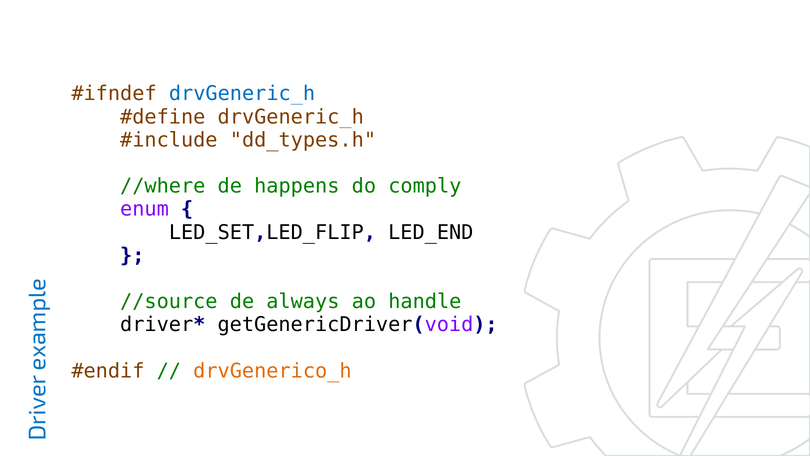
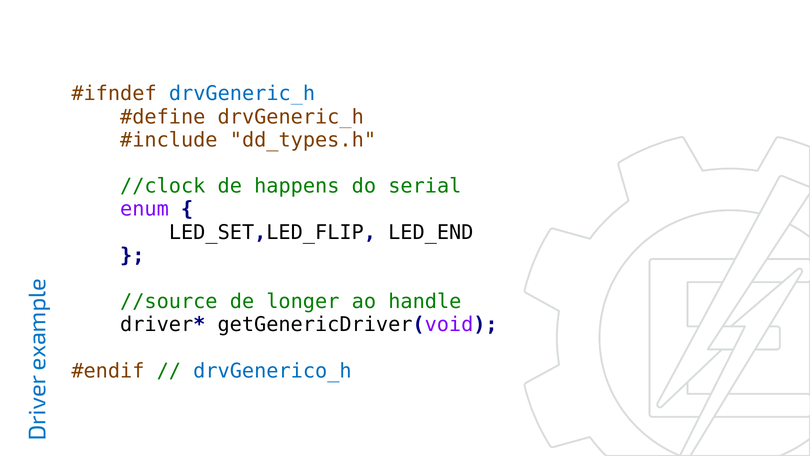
//where: //where -> //clock (163, 186)
comply: comply -> serial (425, 186)
always: always -> longer (303, 301)
drvGenerico_h colour: orange -> blue (272, 371)
